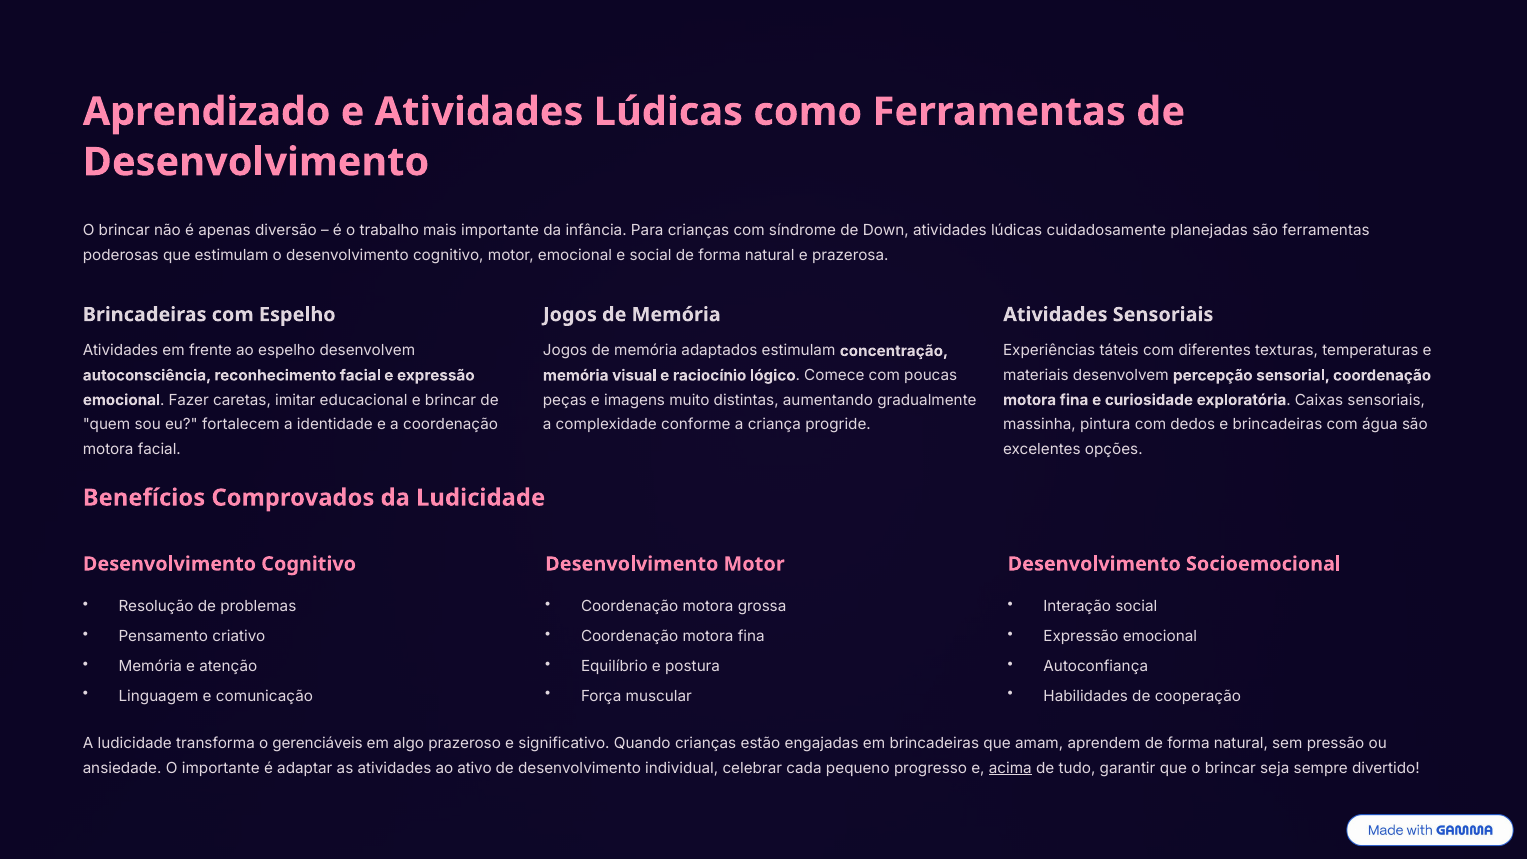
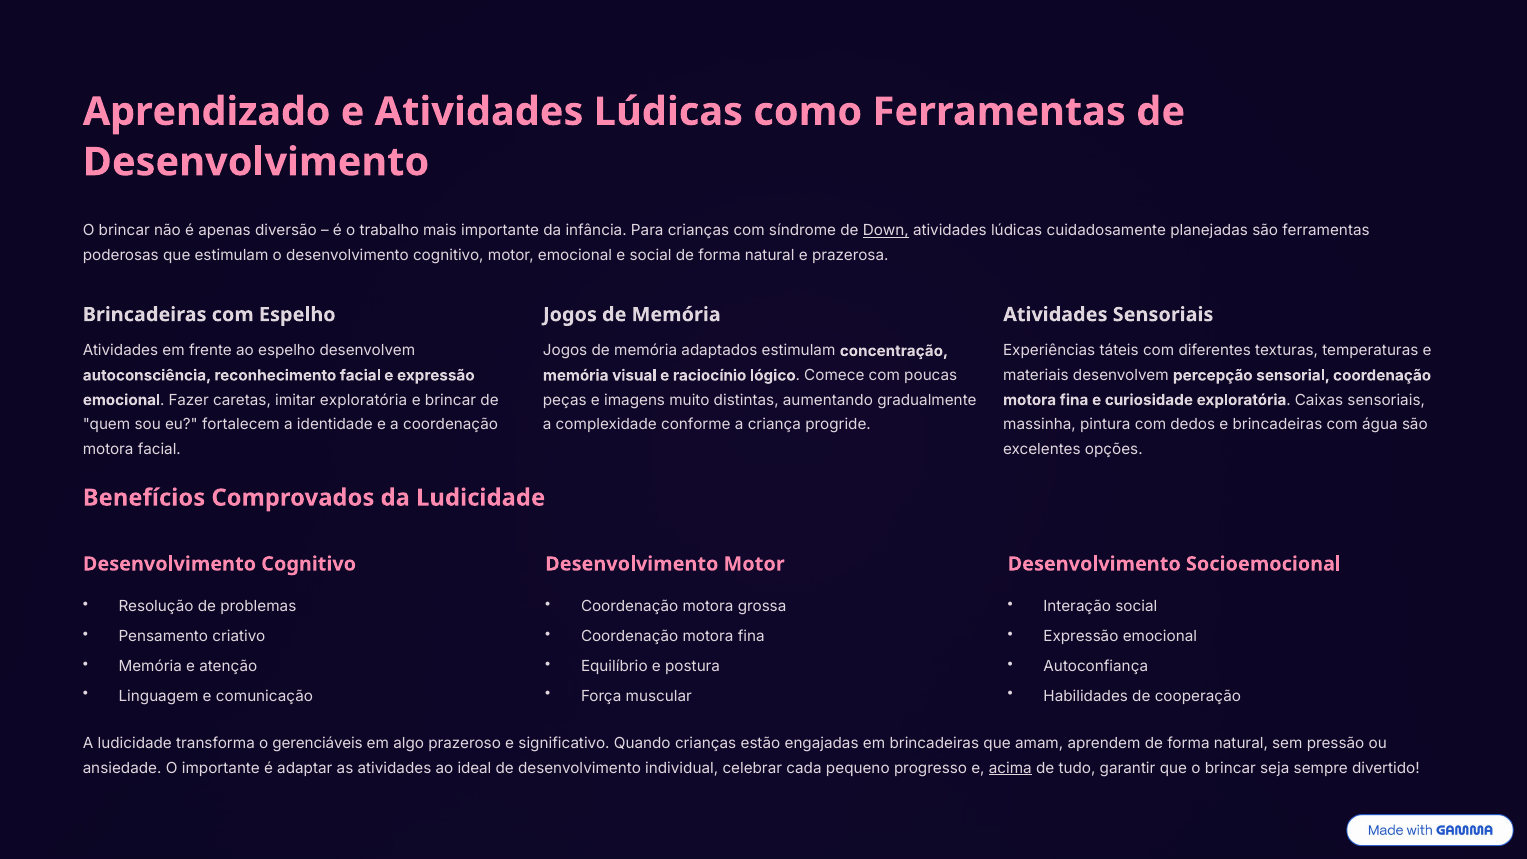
Down underline: none -> present (886, 231)
imitar educacional: educacional -> exploratória (364, 400)
ativo: ativo -> ideal (475, 768)
